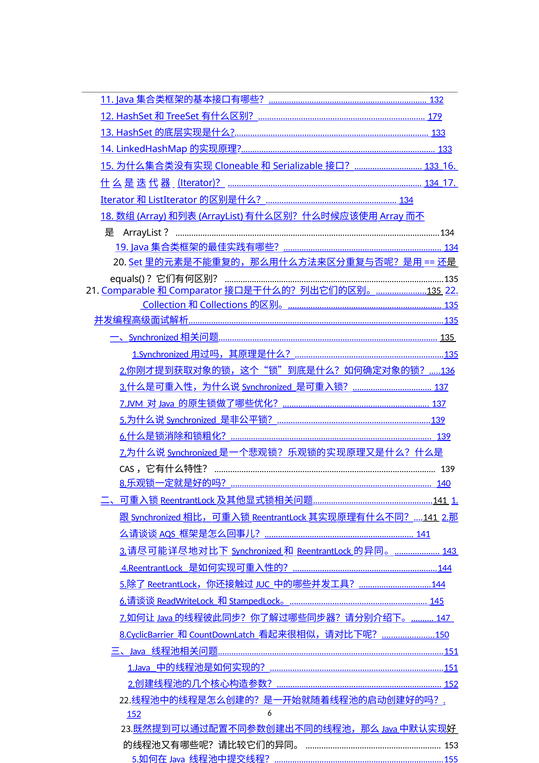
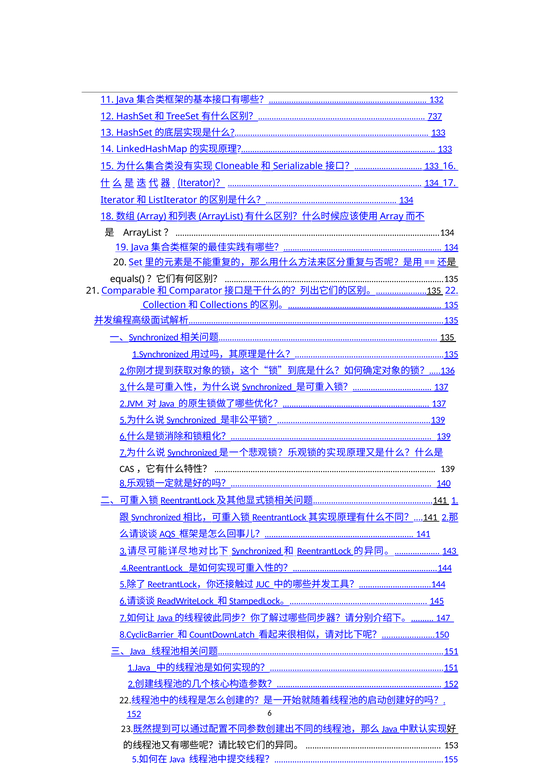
179: 179 -> 737 (435, 116)
7.JVM: 7.JVM -> 2.JVM (131, 403)
